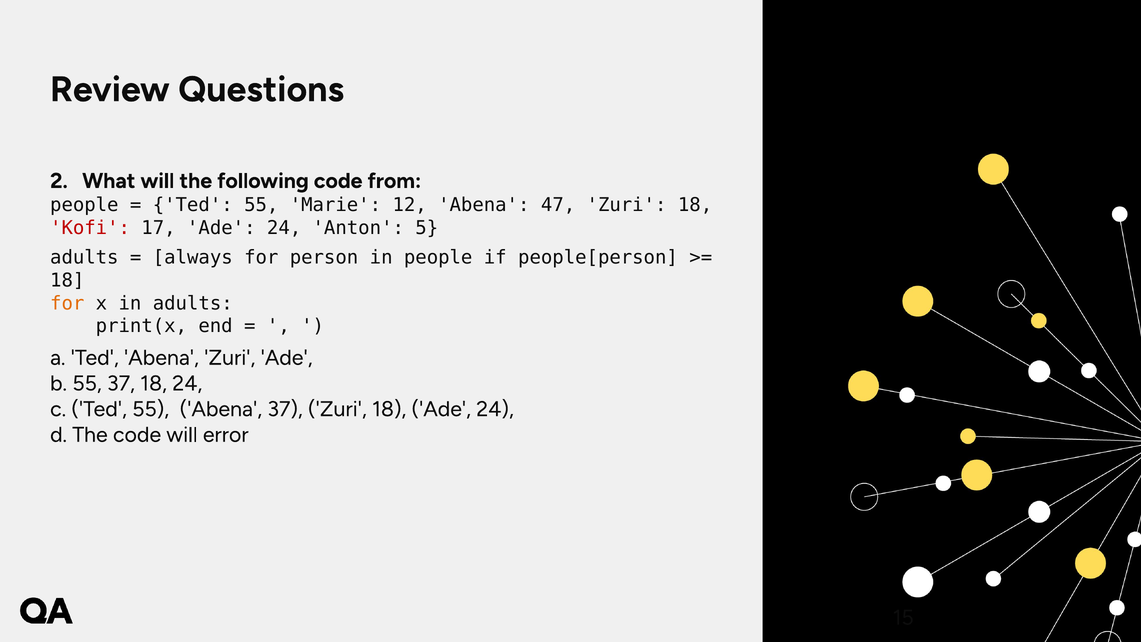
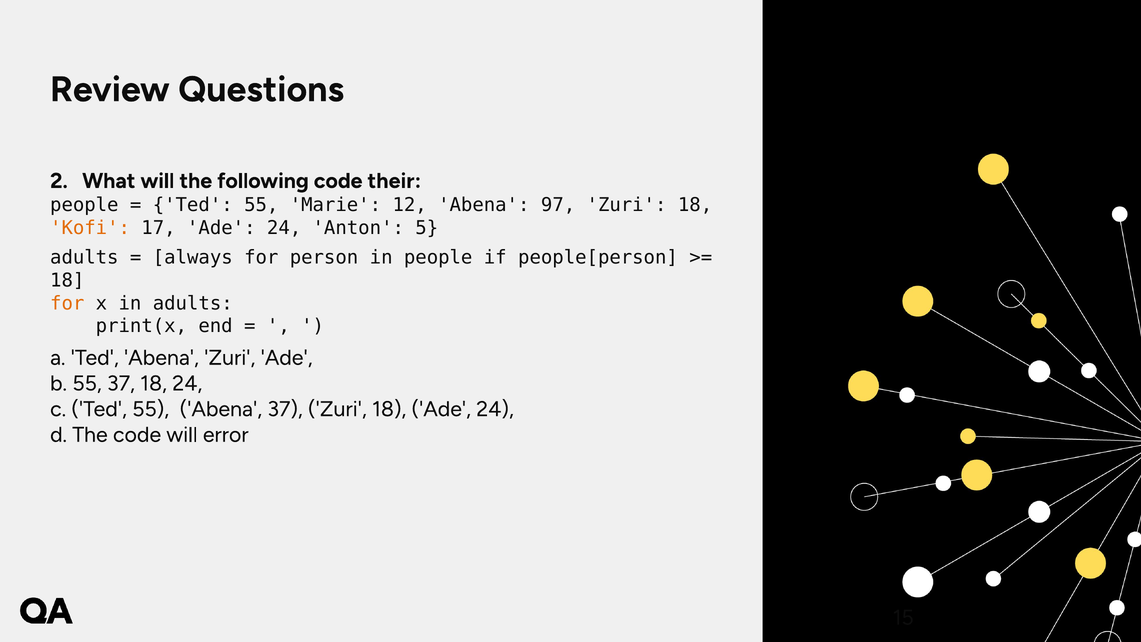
from: from -> their (394, 181)
47: 47 -> 97 (558, 205)
Kofi colour: red -> orange (90, 228)
